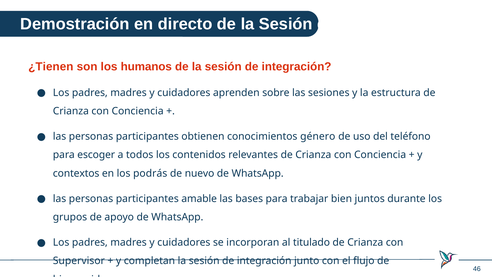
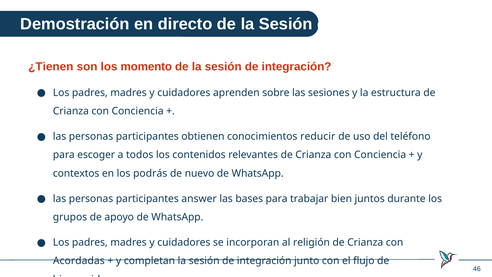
humanos: humanos -> momento (146, 67)
género: género -> reducir (318, 136)
amable: amable -> answer (199, 198)
titulado: titulado -> religión (311, 242)
Supervisor: Supervisor -> Acordadas (79, 261)
